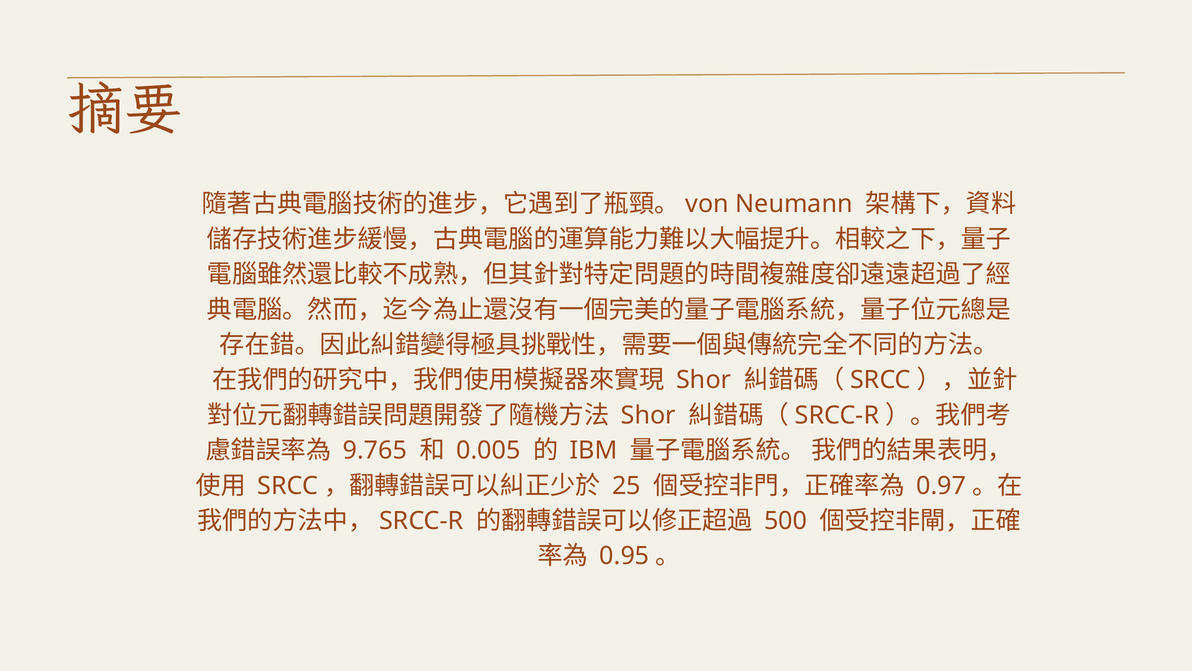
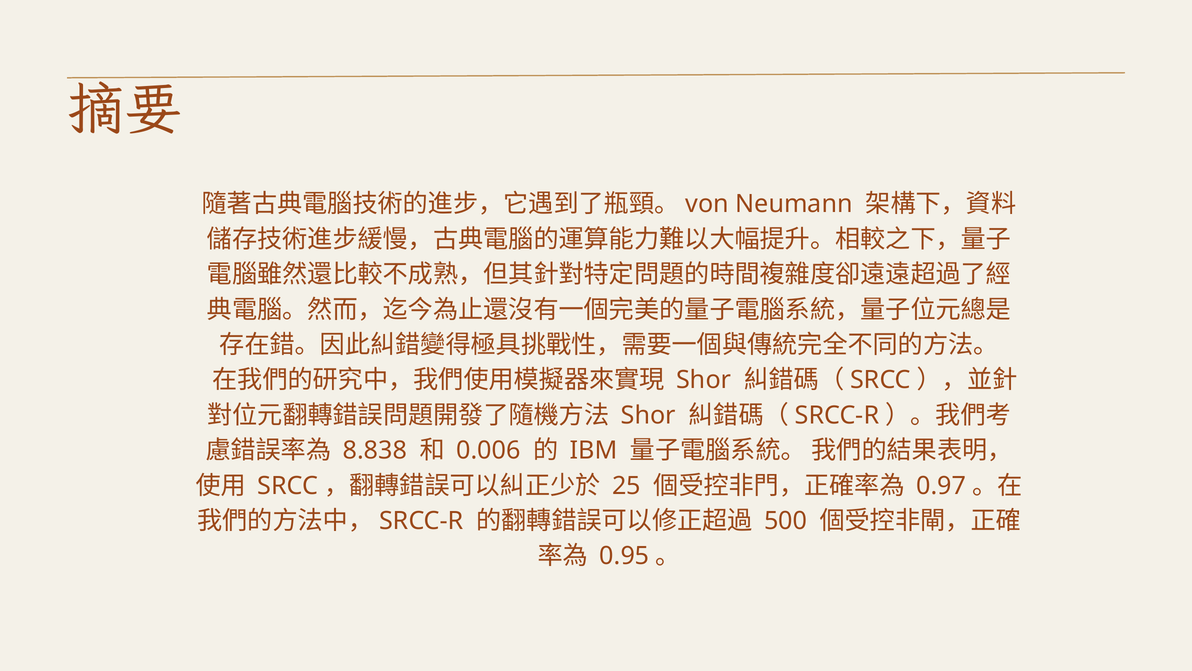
9.765: 9.765 -> 8.838 (375, 450)
0.005: 0.005 -> 0.006 (488, 450)
